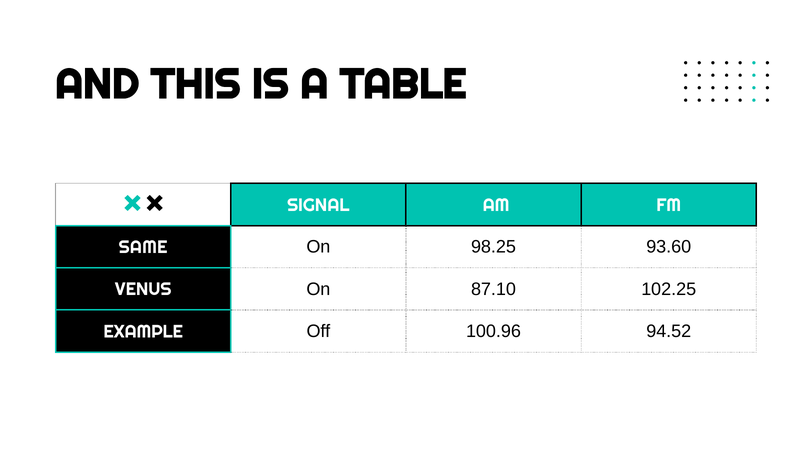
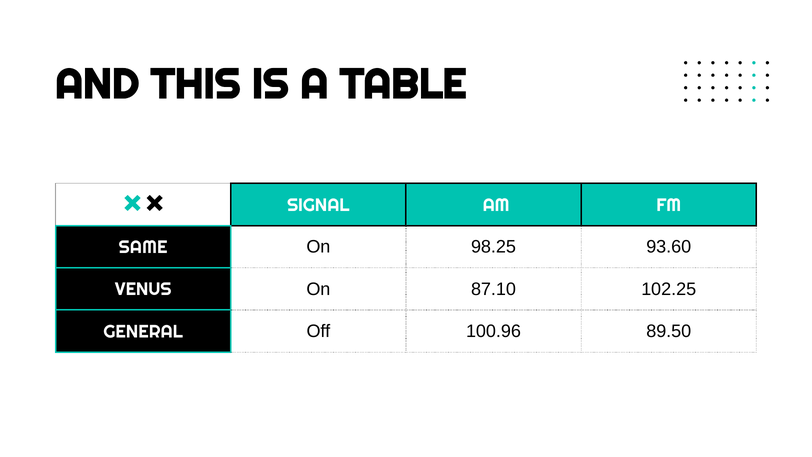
EXAMPLE: EXAMPLE -> GENERAL (143, 331)
94.52: 94.52 -> 89.50 (669, 331)
